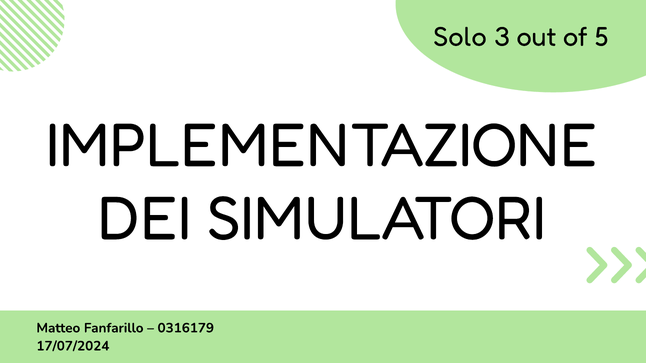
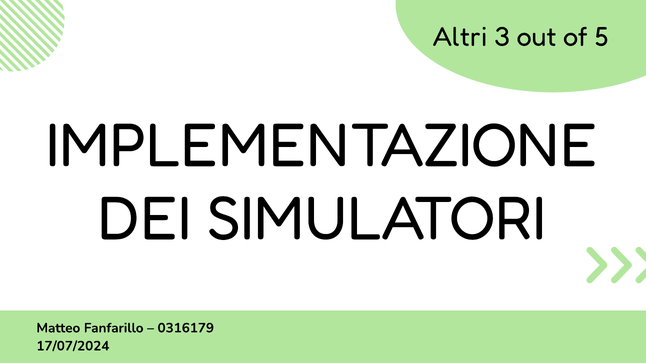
Solo: Solo -> Altri (460, 37)
